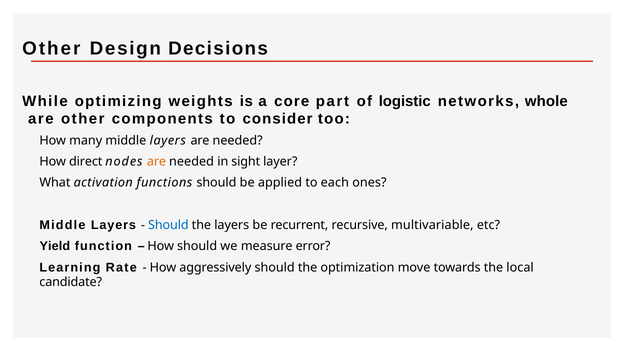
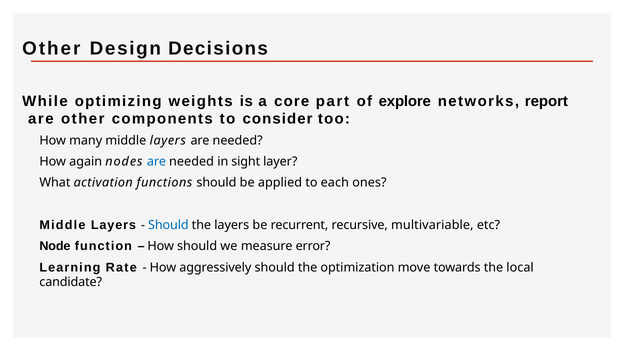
logistic: logistic -> explore (405, 101)
whole: whole -> report (546, 101)
direct: direct -> again (86, 162)
are colour: orange -> blue (157, 162)
Yield: Yield -> Node (55, 246)
